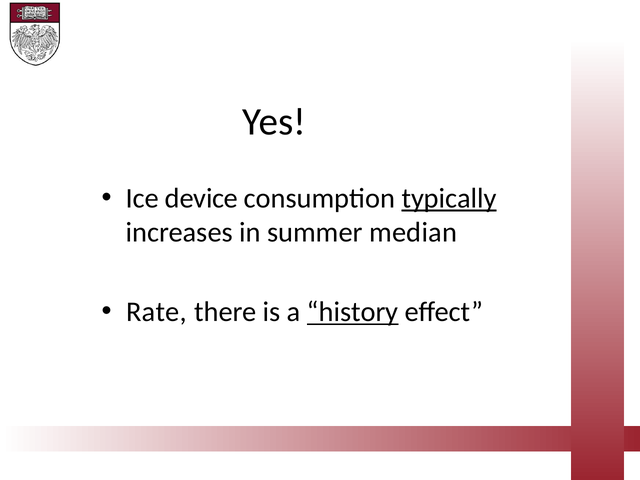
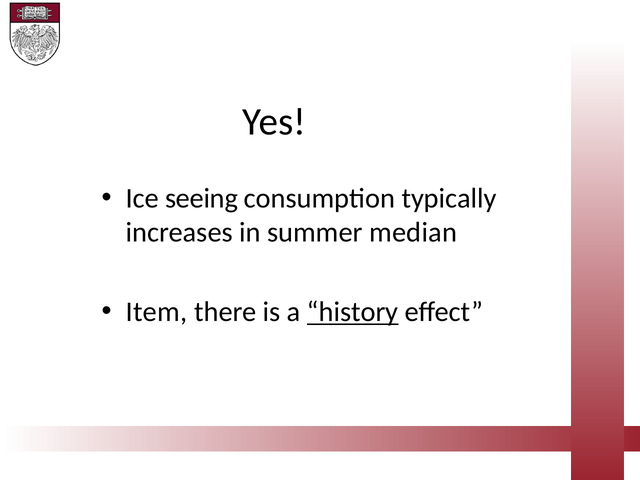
device: device -> seeing (202, 198)
typically underline: present -> none (449, 198)
Rate: Rate -> Item (157, 312)
